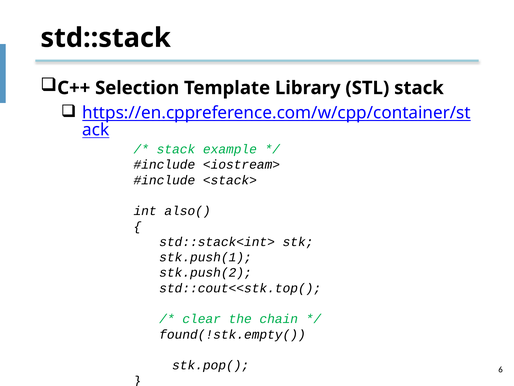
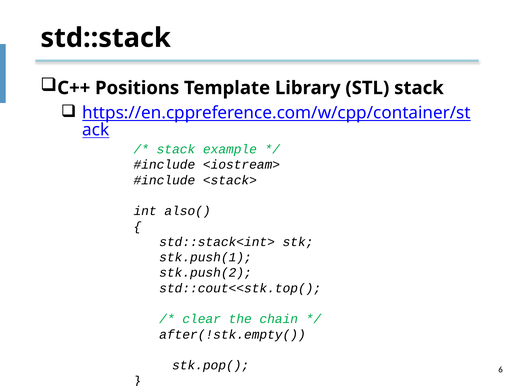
Selection: Selection -> Positions (137, 88)
found(!stk.empty(: found(!stk.empty( -> after(!stk.empty( (232, 334)
